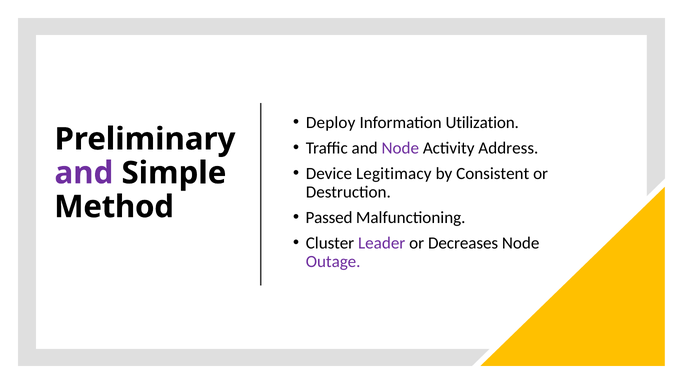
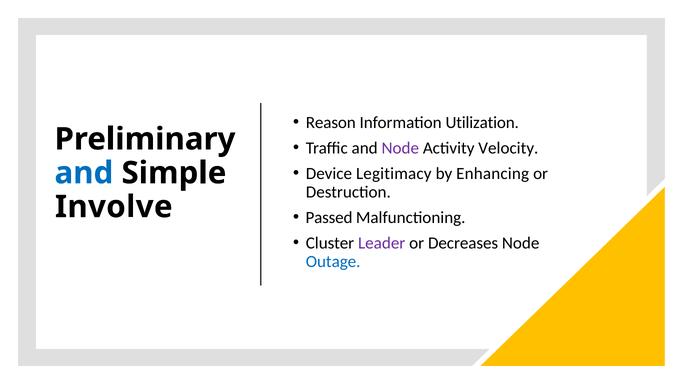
Deploy: Deploy -> Reason (331, 122)
Address: Address -> Velocity (508, 148)
Consistent: Consistent -> Enhancing (493, 174)
and colour: purple -> blue (84, 173)
Method: Method -> Involve (114, 207)
Outage colour: purple -> blue (333, 262)
